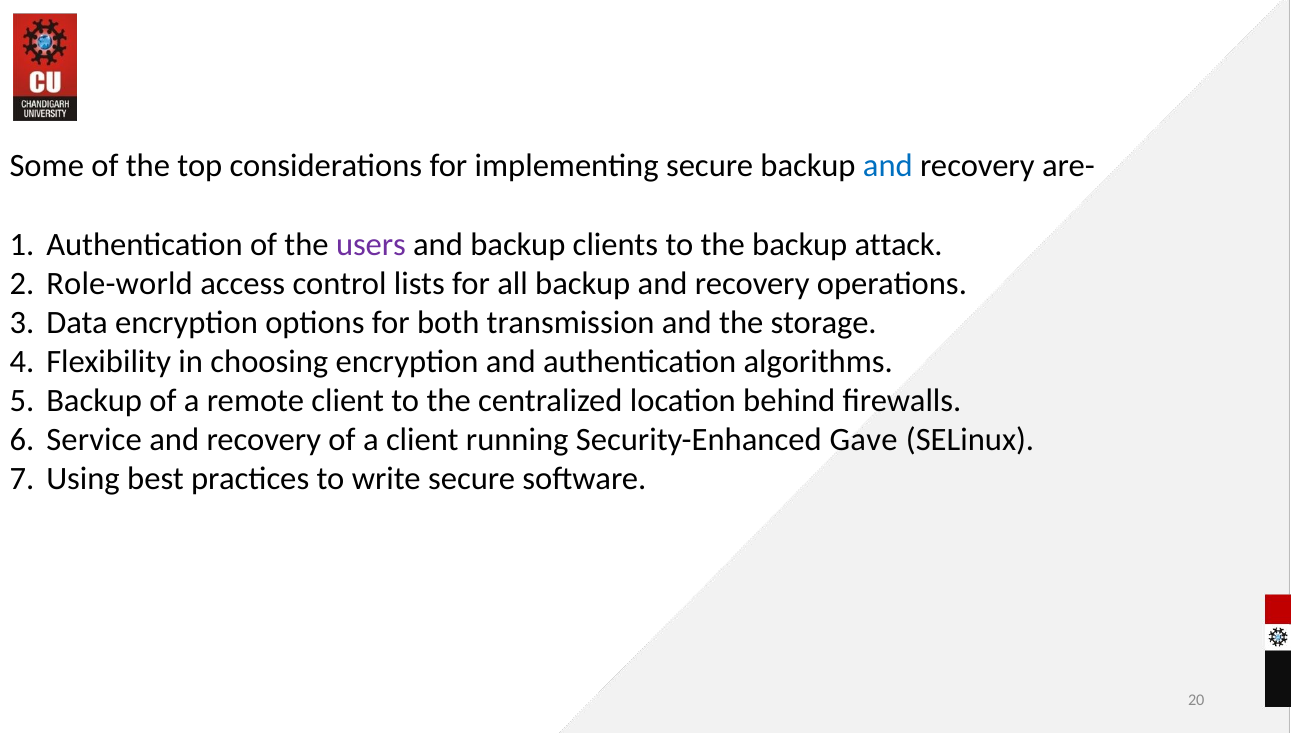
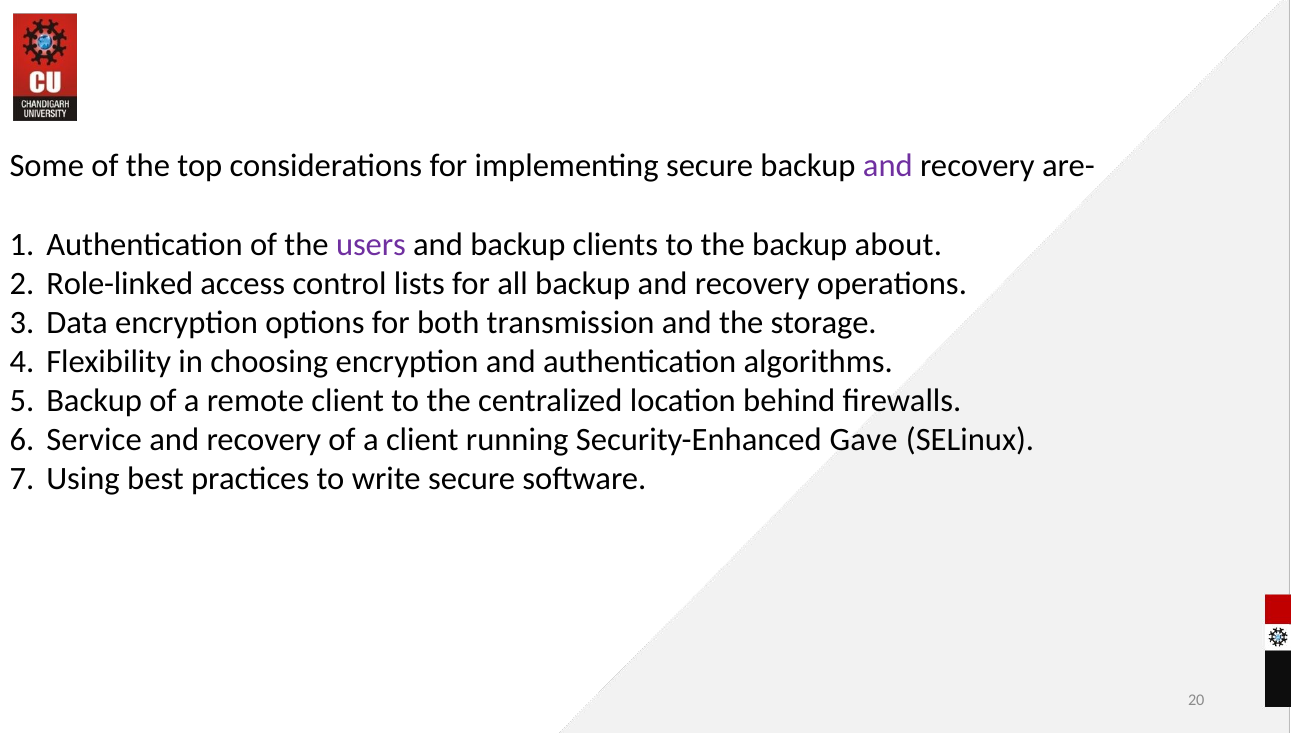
and colour: blue -> purple (888, 166)
attack: attack -> about (898, 244)
Role-world: Role-world -> Role-linked (120, 284)
